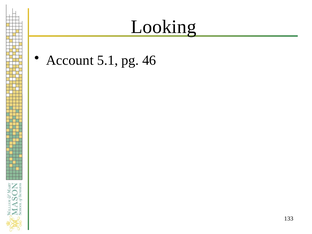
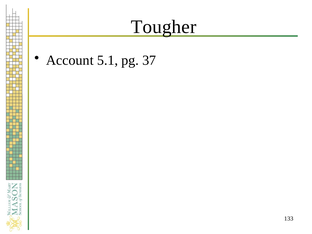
Looking: Looking -> Tougher (164, 27)
46: 46 -> 37 (149, 60)
